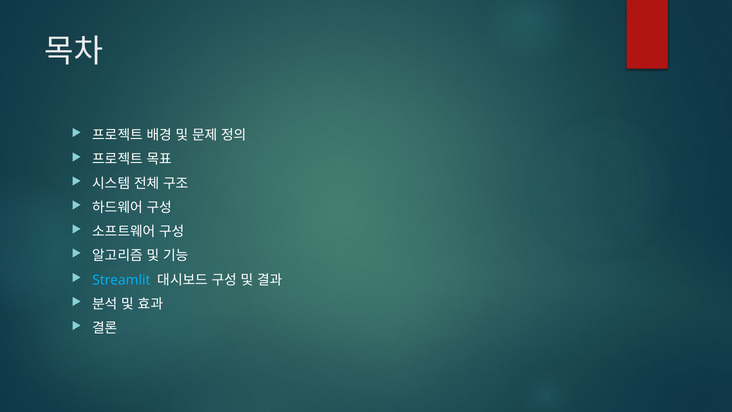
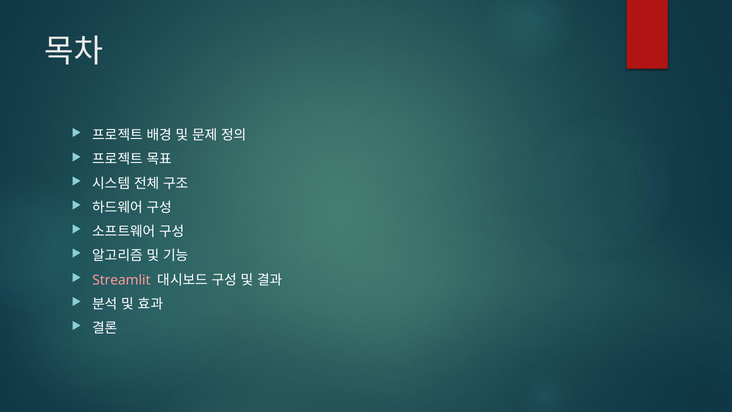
Streamlit colour: light blue -> pink (121, 280)
